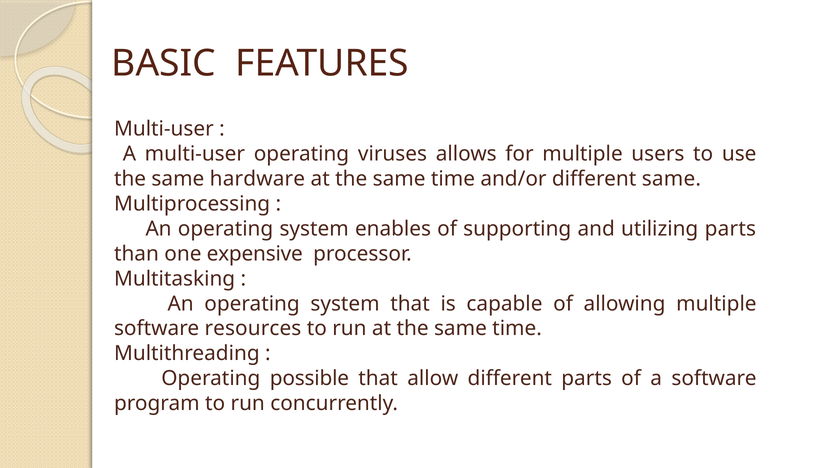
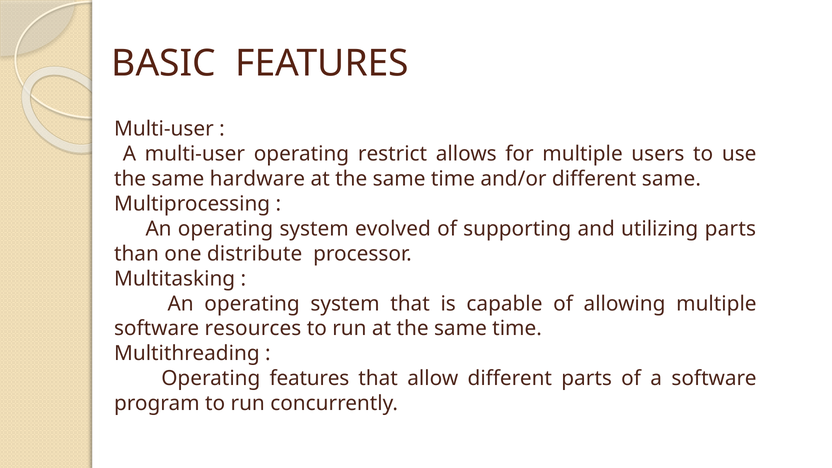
viruses: viruses -> restrict (393, 154)
enables: enables -> evolved (393, 229)
expensive: expensive -> distribute (255, 254)
Operating possible: possible -> features (309, 379)
